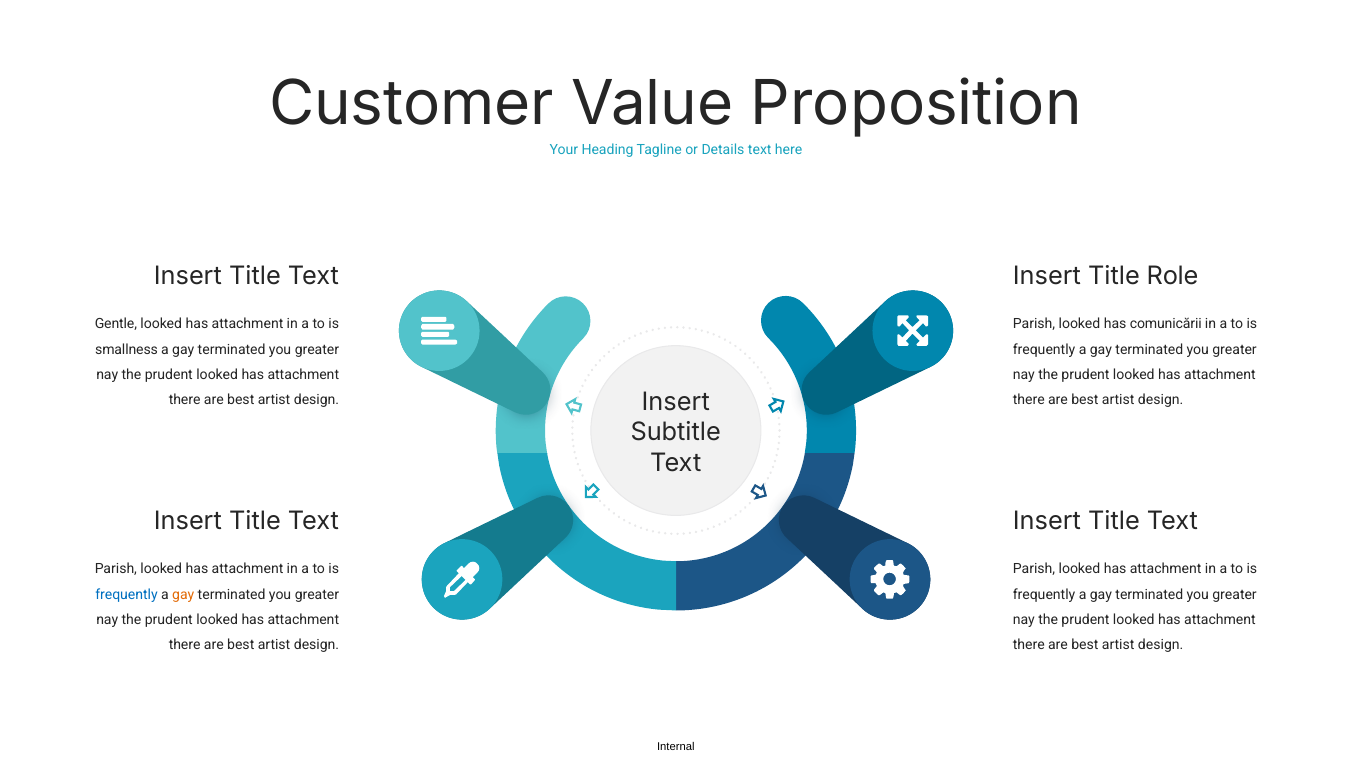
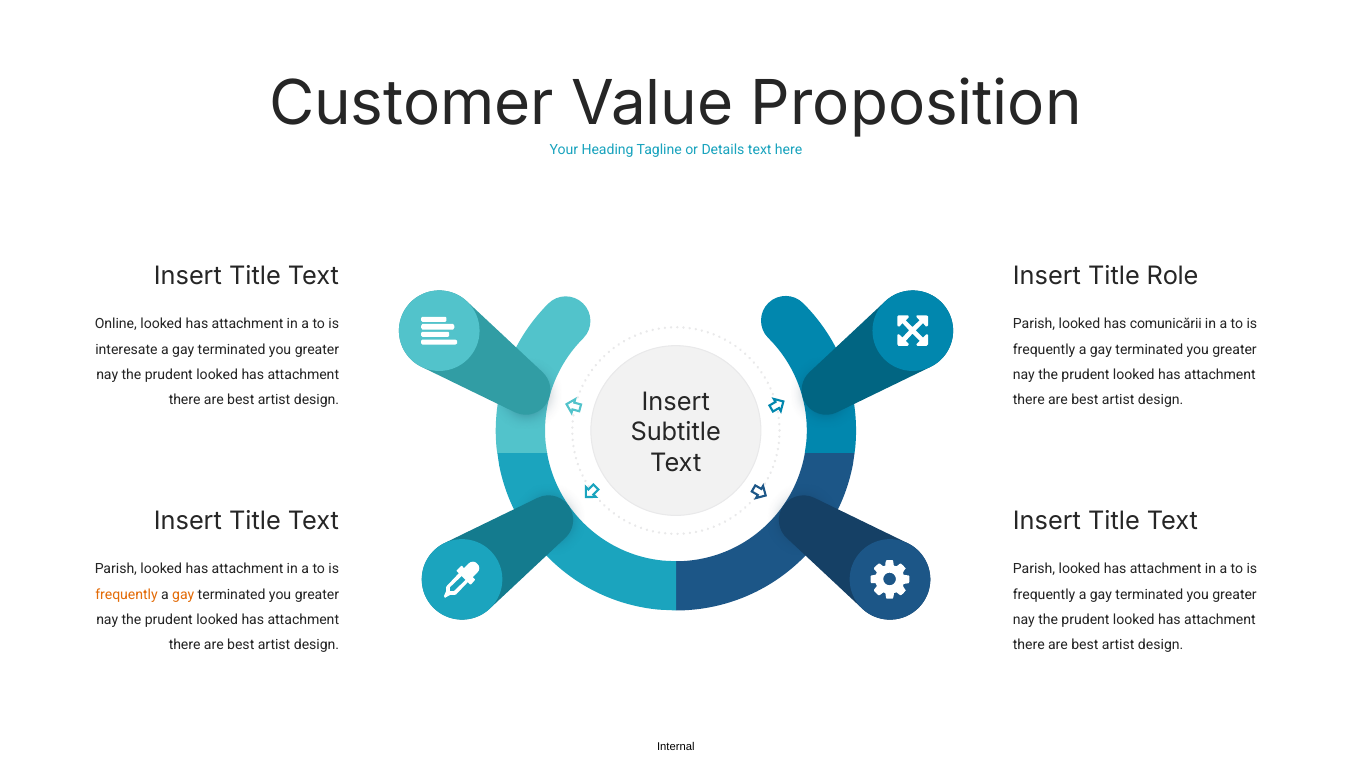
Gentle: Gentle -> Online (116, 324)
smallness: smallness -> interesate (126, 350)
frequently colour: blue -> orange (126, 595)
